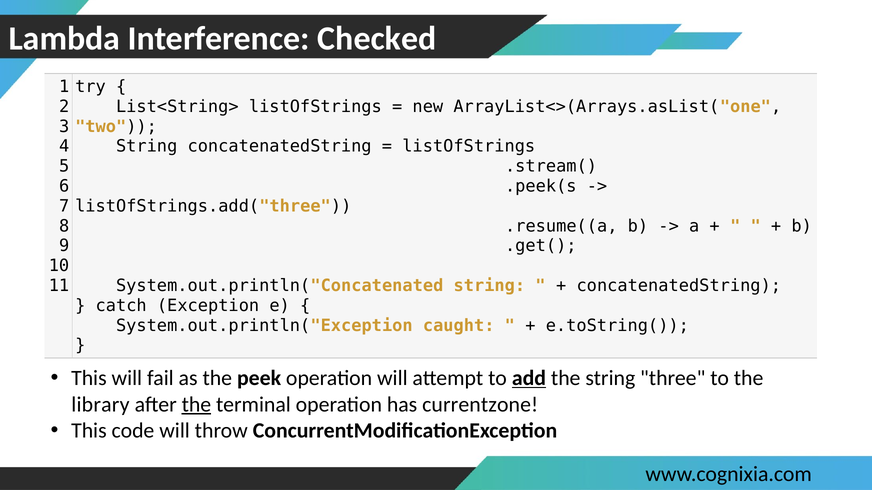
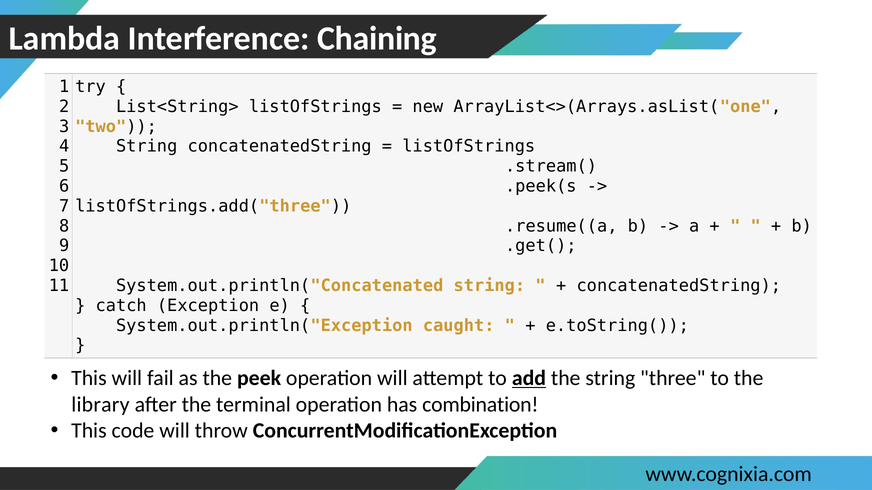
Checked: Checked -> Chaining (377, 39)
the underline: present -> none (196, 405)
currentzone: currentzone -> combination (480, 405)
